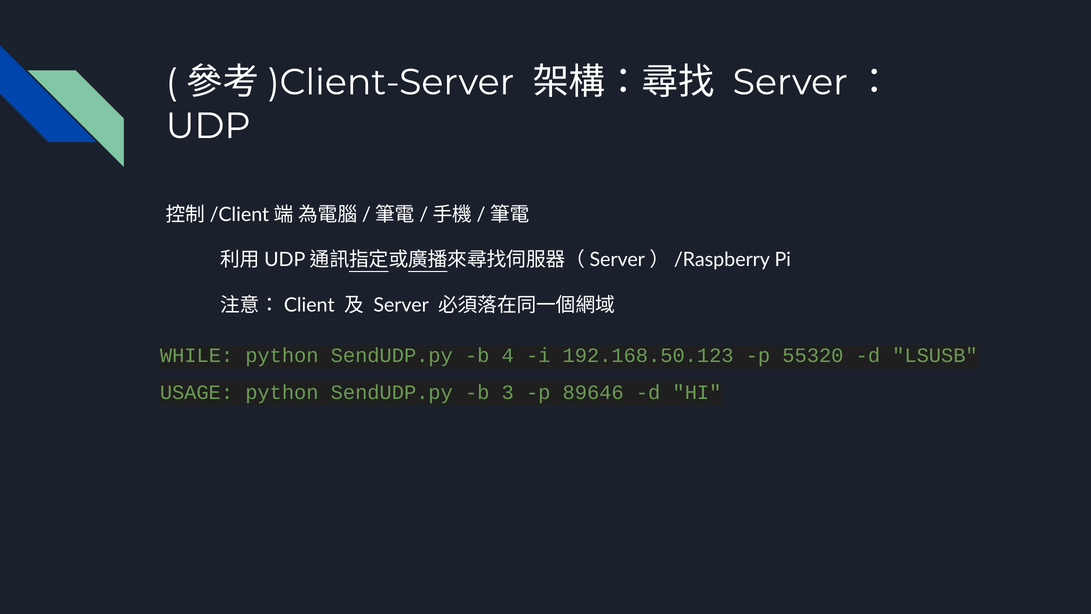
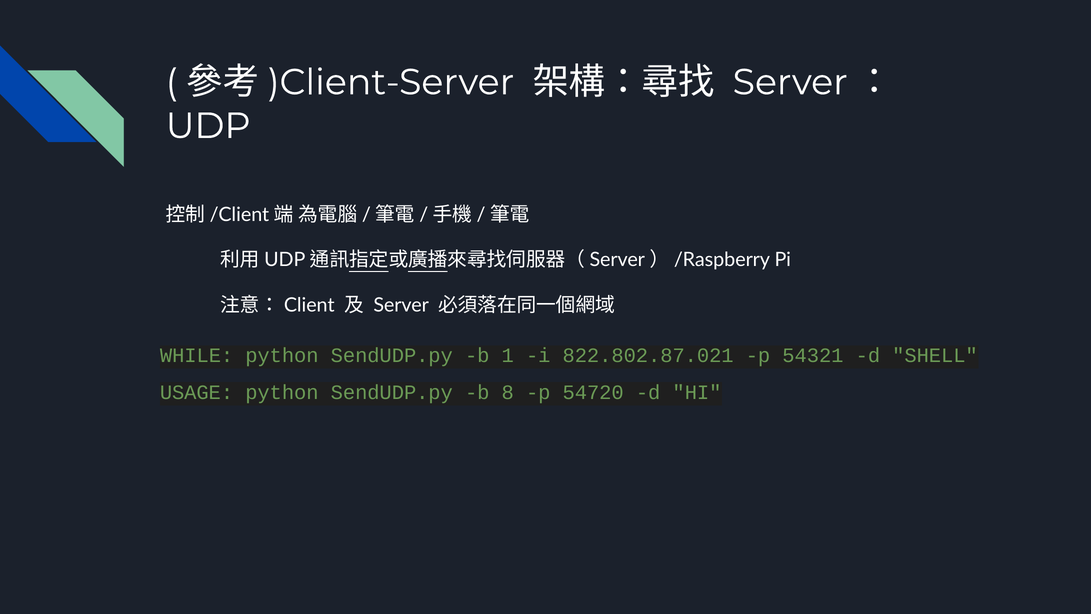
4: 4 -> 1 (508, 356)
192.168.50.123: 192.168.50.123 -> 822.802.87.021 (648, 356)
55320: 55320 -> 54321 (813, 356)
LSUSB: LSUSB -> SHELL (935, 356)
3: 3 -> 8 (508, 392)
89646: 89646 -> 54720 (593, 392)
